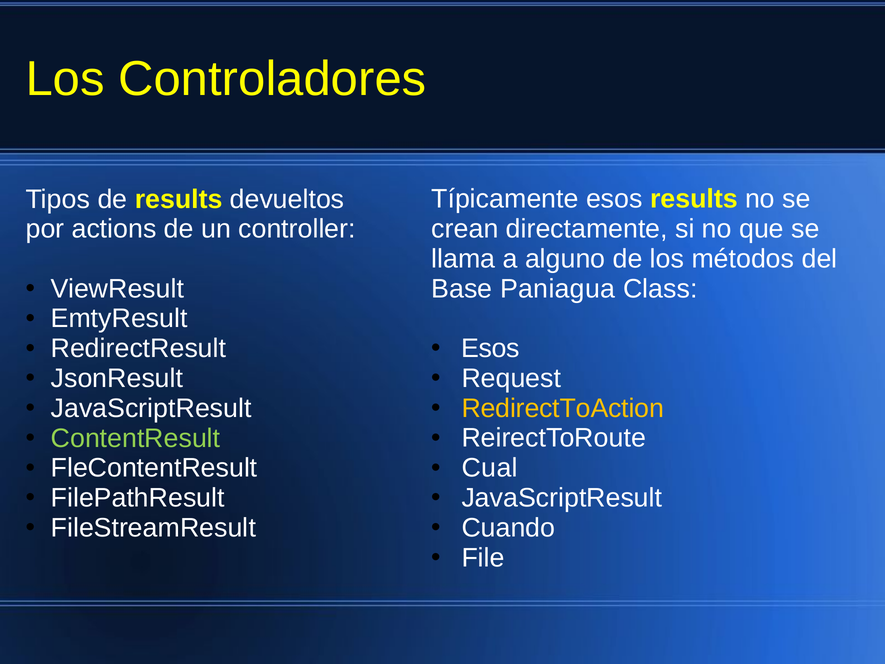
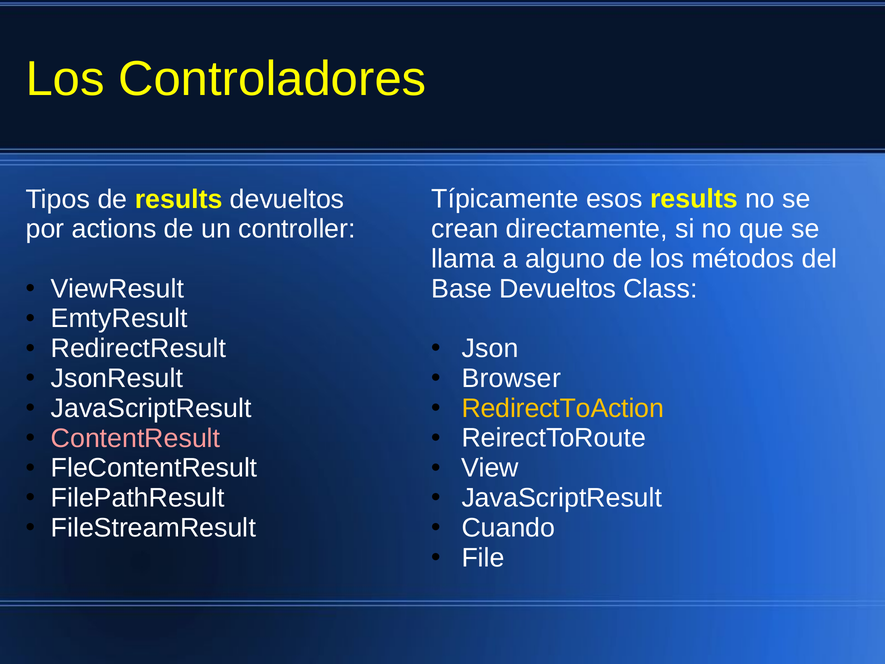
Base Paniagua: Paniagua -> Devueltos (558, 289)
Esos: Esos -> Json (490, 348)
Request: Request -> Browser (511, 378)
ContentResult colour: light green -> pink (136, 438)
Cual: Cual -> View (490, 468)
